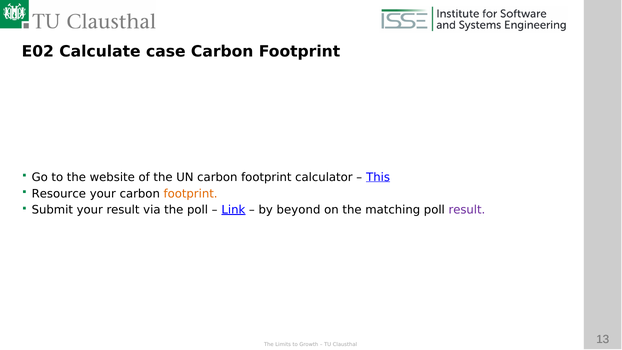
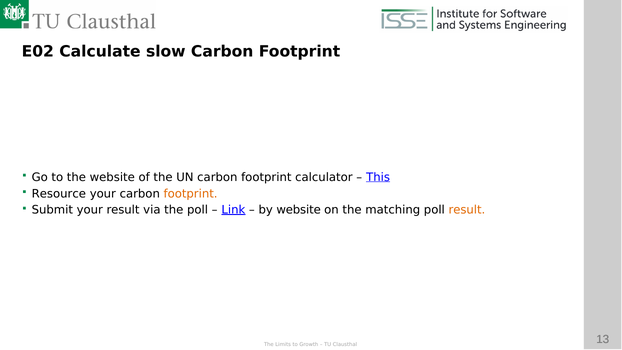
case: case -> slow (166, 52)
by beyond: beyond -> website (299, 210)
result colour: purple -> orange (467, 210)
